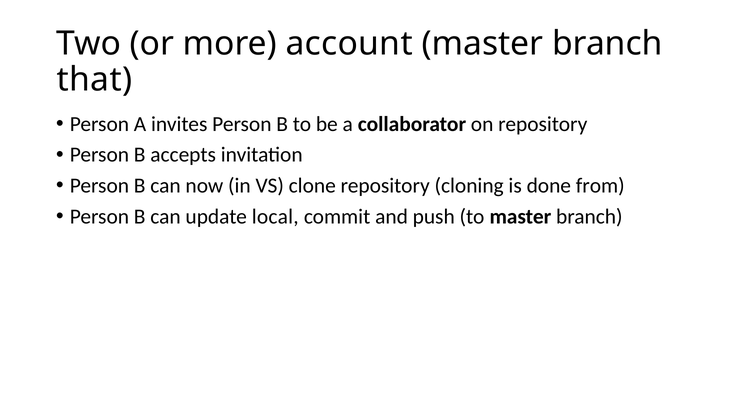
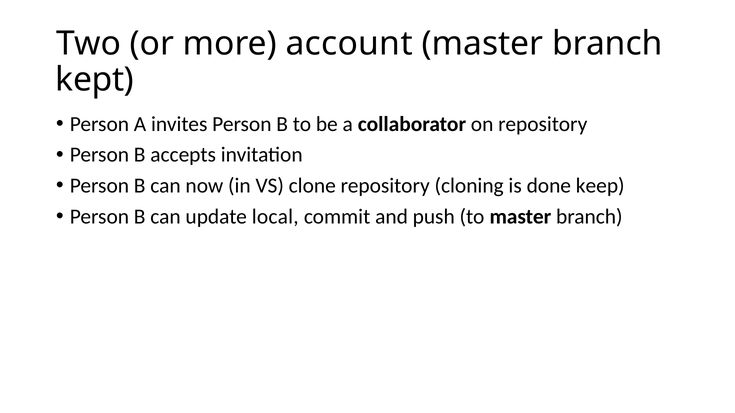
that: that -> kept (95, 80)
from: from -> keep (600, 186)
